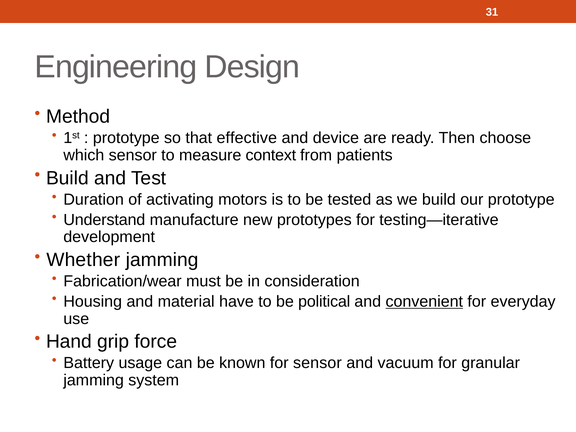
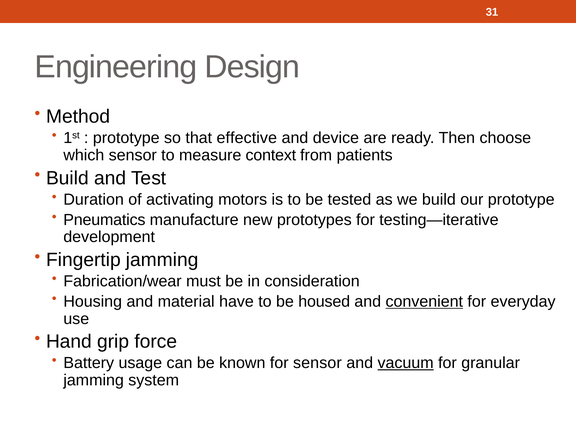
Understand: Understand -> Pneumatics (104, 220)
Whether: Whether -> Fingertip (83, 260)
political: political -> housed (324, 301)
vacuum underline: none -> present (406, 363)
